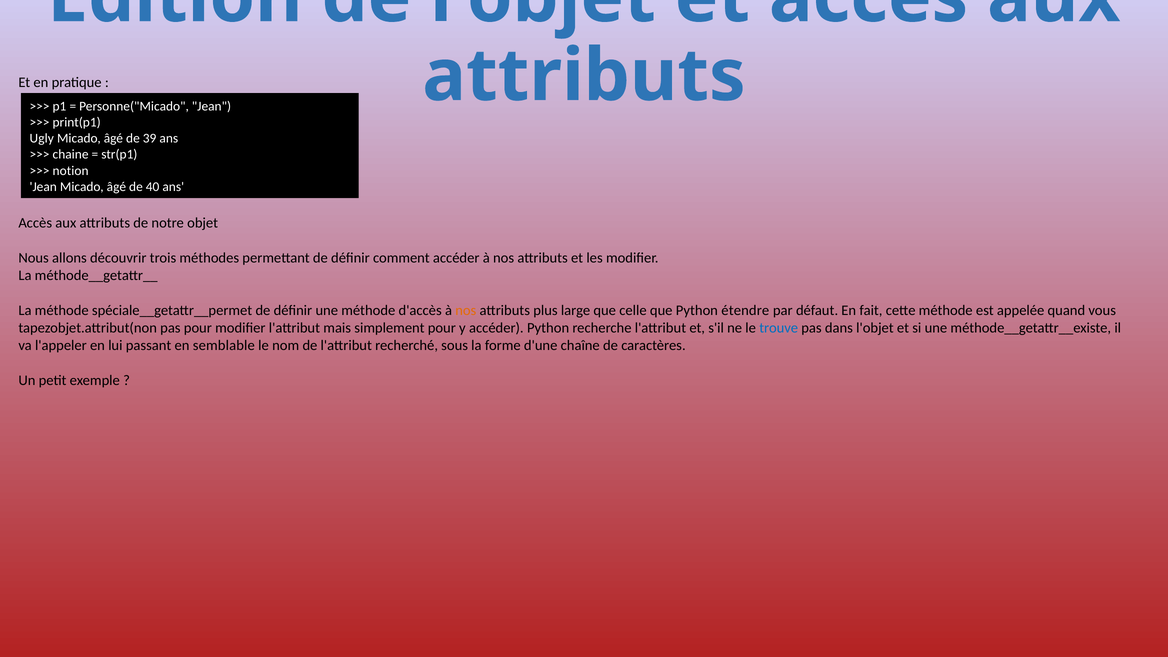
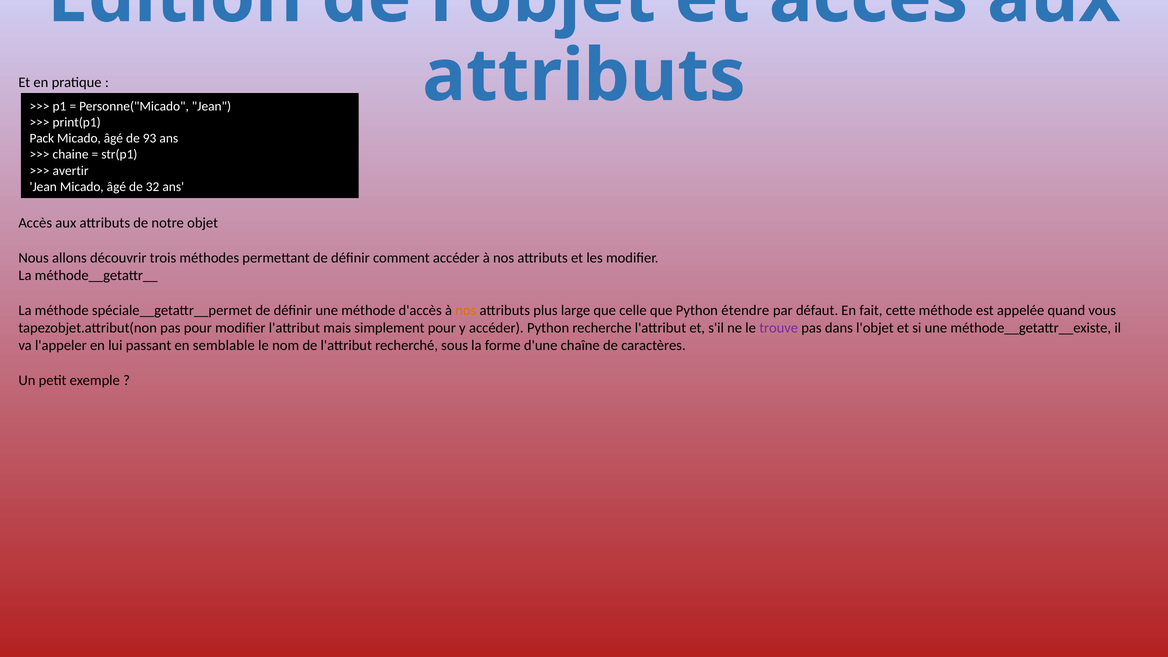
Ugly: Ugly -> Pack (42, 138)
39: 39 -> 93 (150, 138)
notion: notion -> avertir (71, 171)
40: 40 -> 32 (153, 187)
trouve colour: blue -> purple (779, 328)
